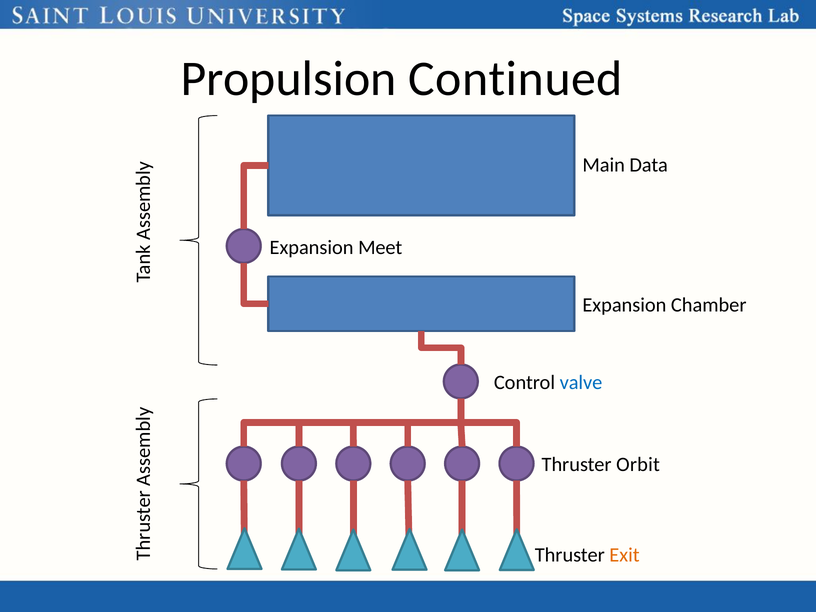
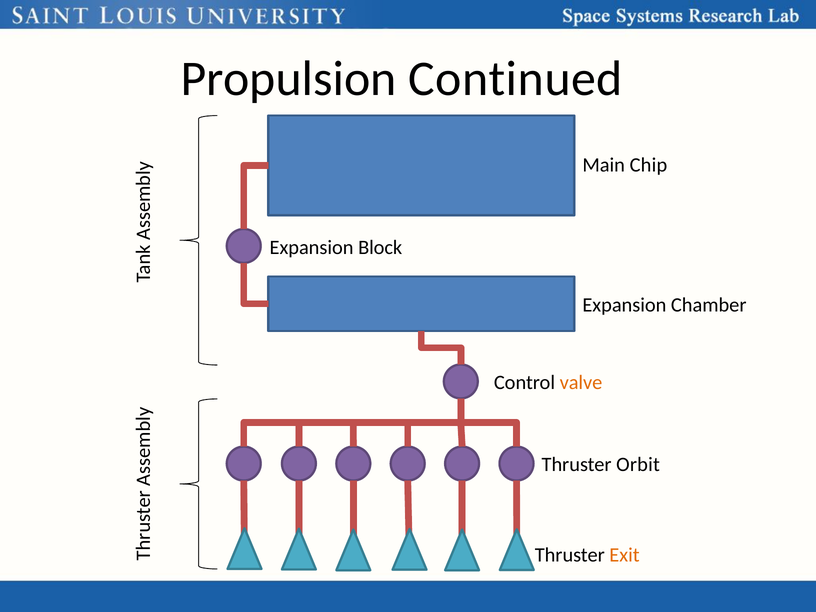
Data: Data -> Chip (648, 165)
Meet: Meet -> Block (380, 248)
valve colour: blue -> orange (581, 383)
